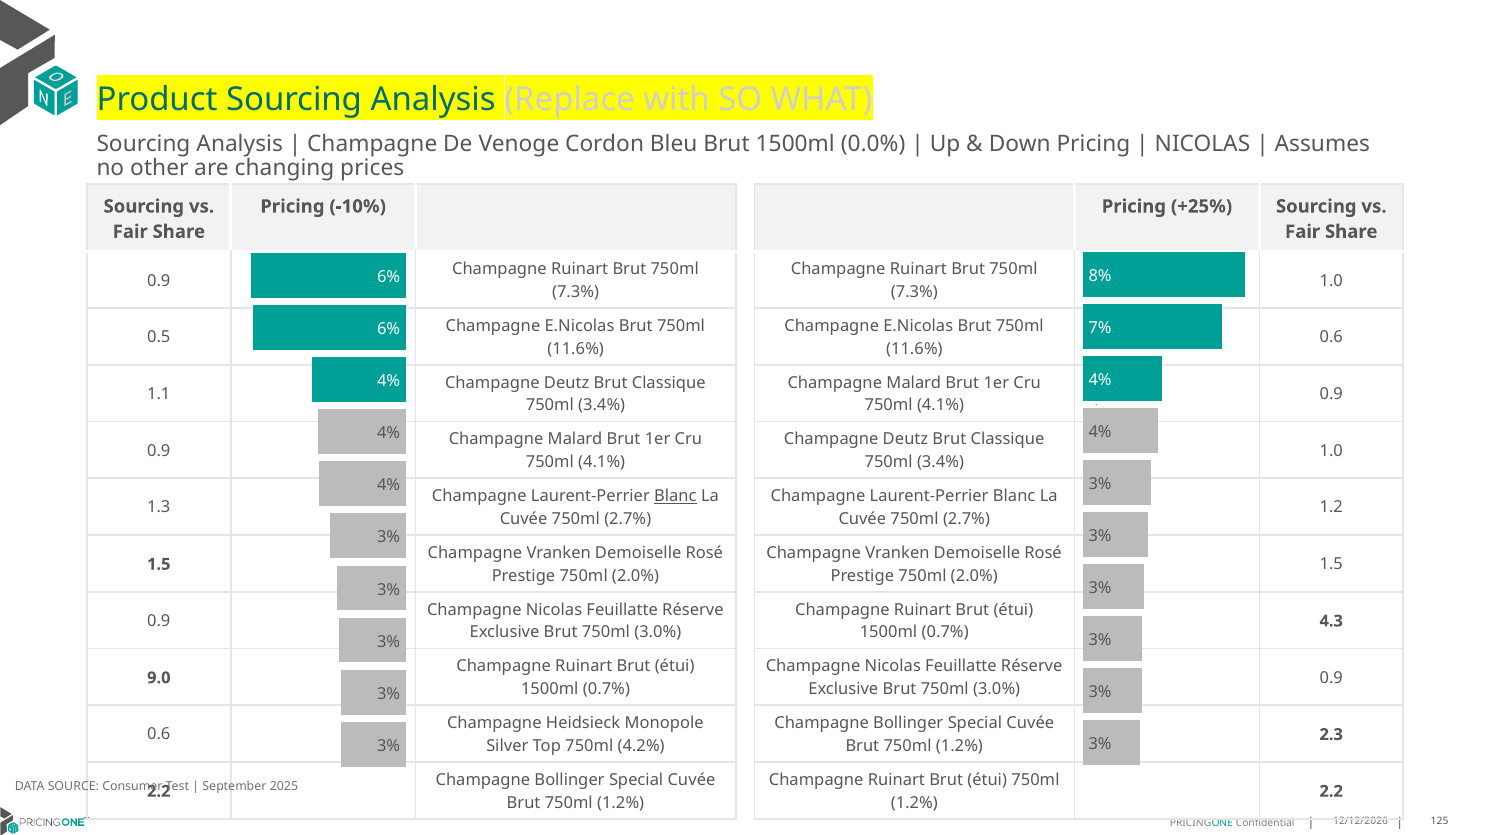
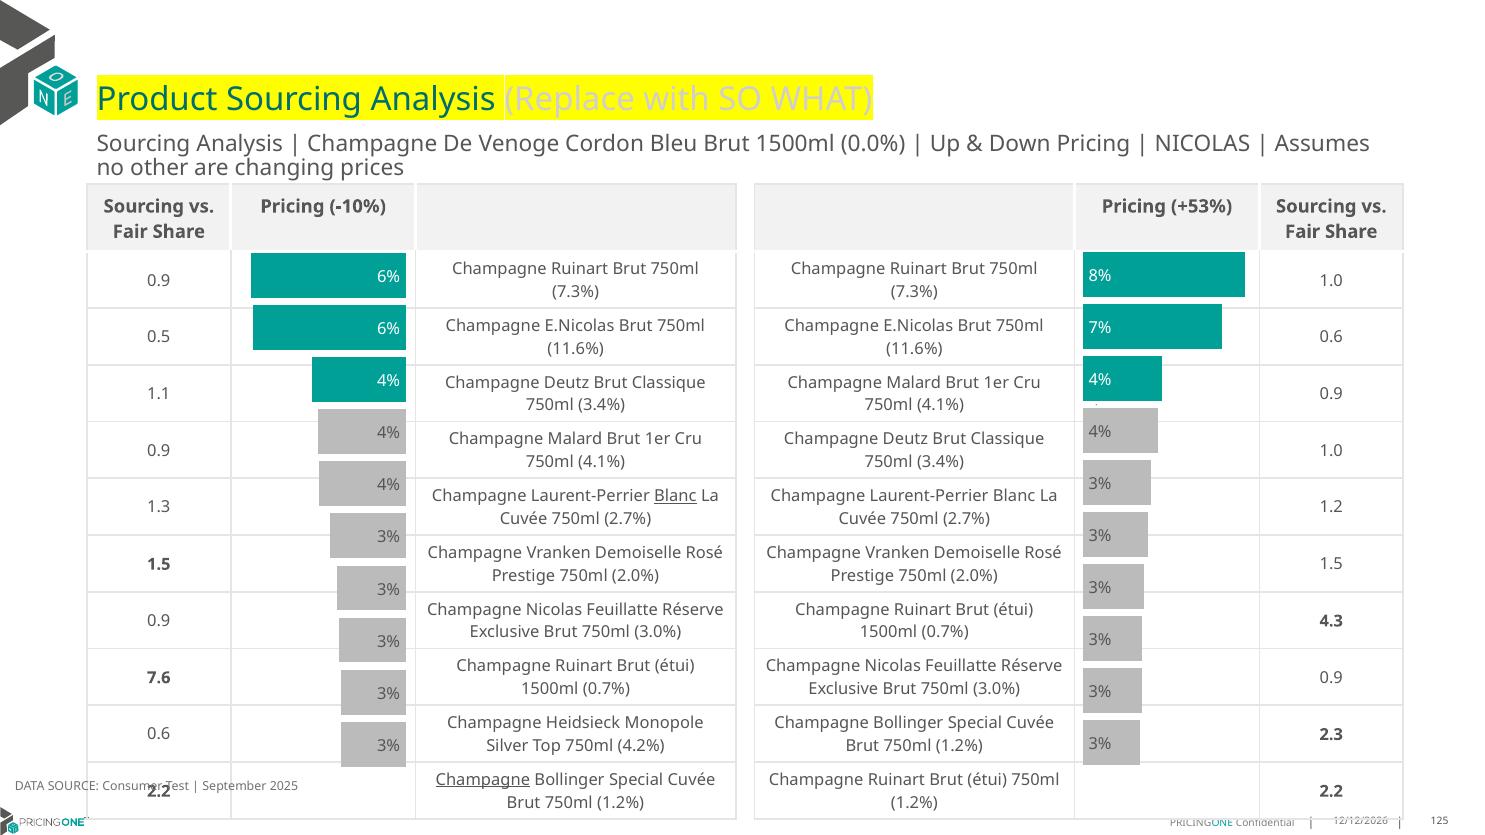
+25%: +25% -> +53% (1202, 207)
9.0: 9.0 -> 7.6 (159, 678)
Champagne underline: none -> present (483, 780)
